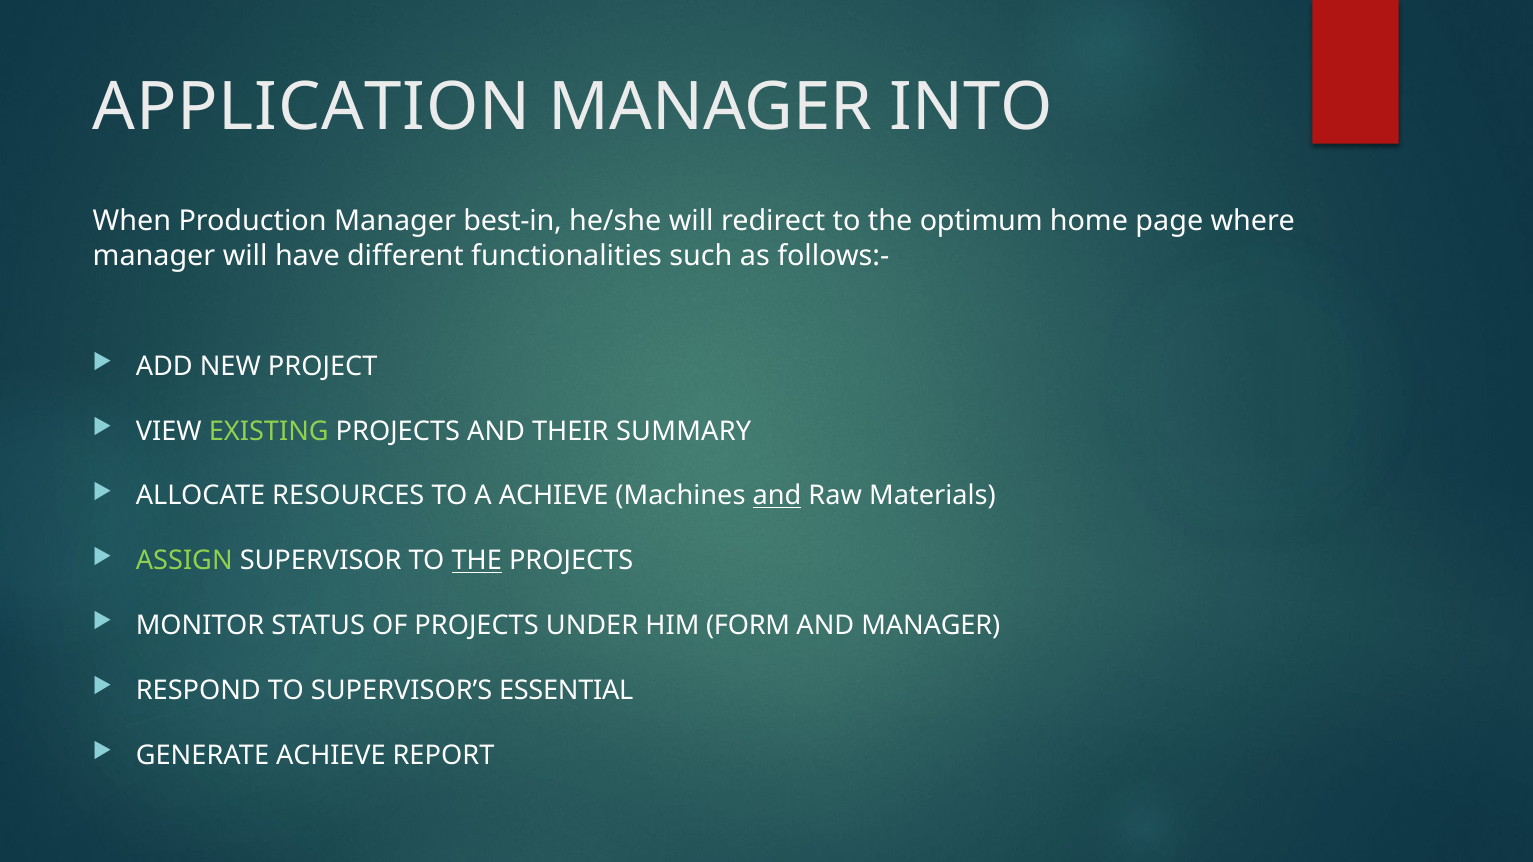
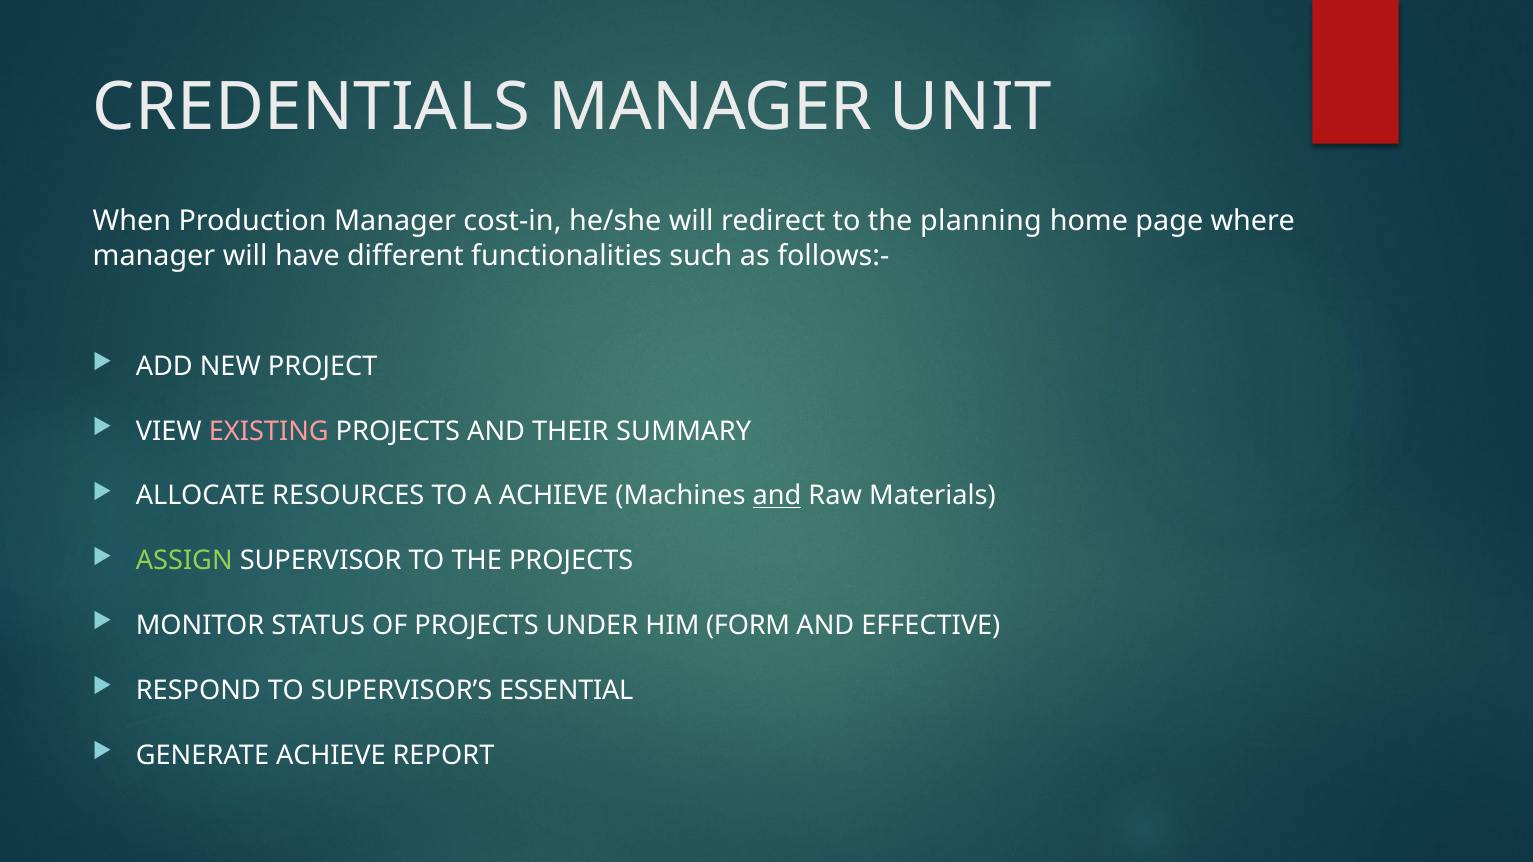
APPLICATION: APPLICATION -> CREDENTIALS (312, 108)
INTO: INTO -> UNIT (971, 108)
best-in: best-in -> cost-in (512, 221)
optimum: optimum -> planning (981, 221)
EXISTING colour: light green -> pink (269, 431)
THE underline: present -> none (477, 561)
AND MANAGER: MANAGER -> EFFECTIVE (931, 626)
